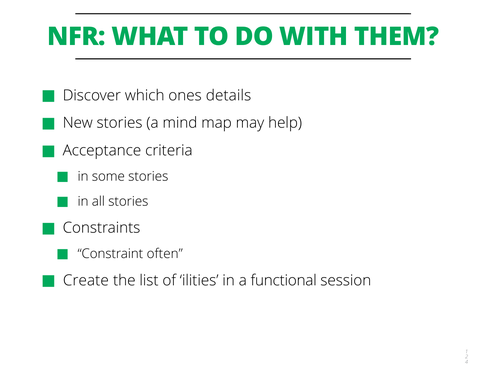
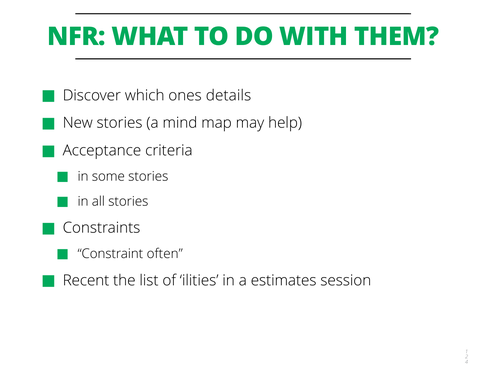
Create: Create -> Recent (86, 280)
functional: functional -> estimates (284, 280)
